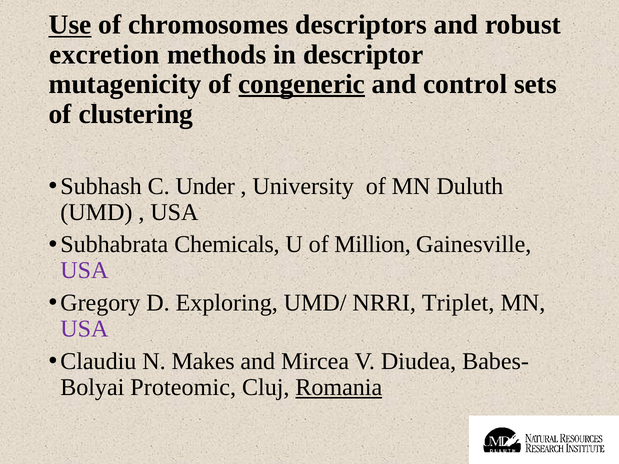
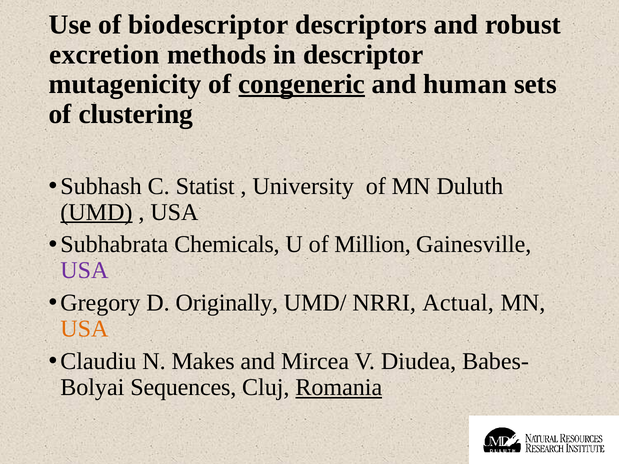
Use underline: present -> none (70, 25)
chromosomes: chromosomes -> biodescriptor (208, 25)
control: control -> human (465, 84)
Under: Under -> Statist (205, 186)
UMD underline: none -> present (96, 212)
Exploring: Exploring -> Originally (227, 303)
Triplet: Triplet -> Actual (458, 303)
USA colour: purple -> orange (84, 329)
Proteomic: Proteomic -> Sequences (183, 388)
